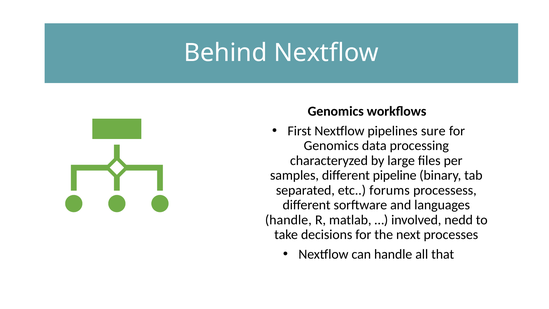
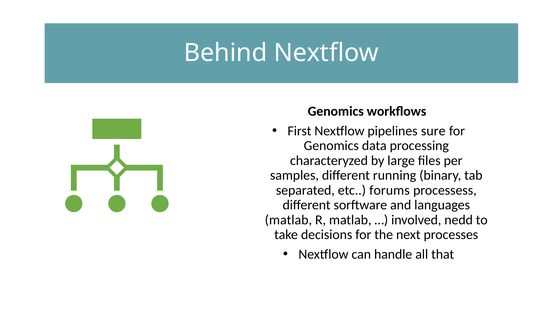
pipeline: pipeline -> running (395, 175)
handle: handle -> matlab (288, 220)
